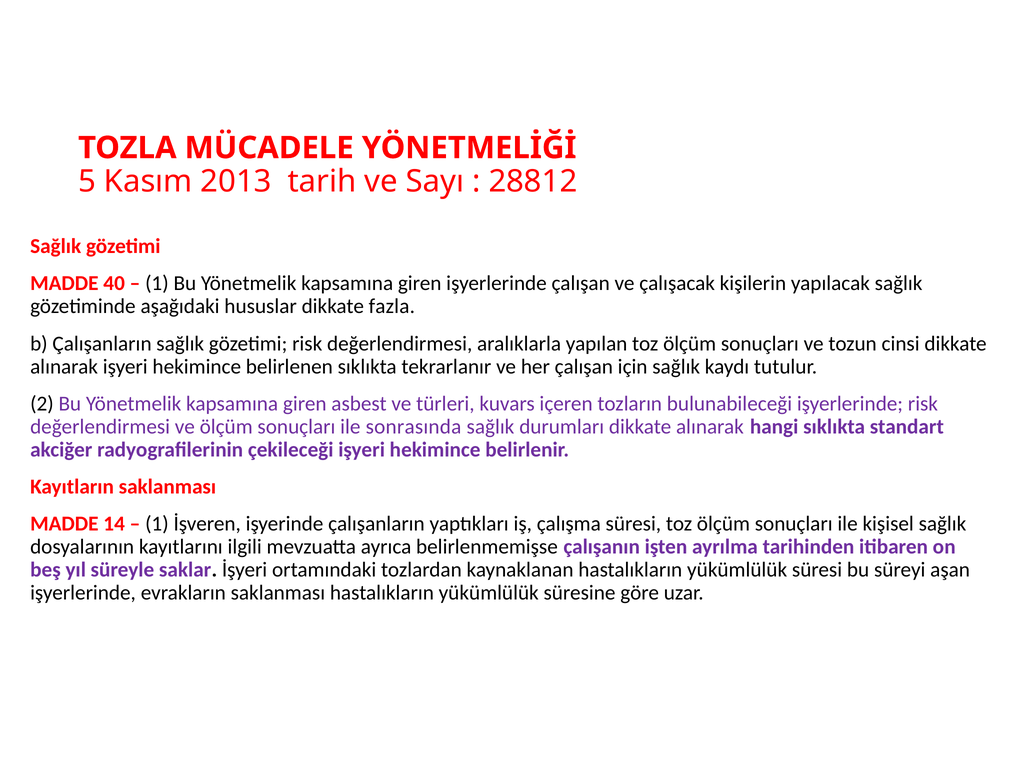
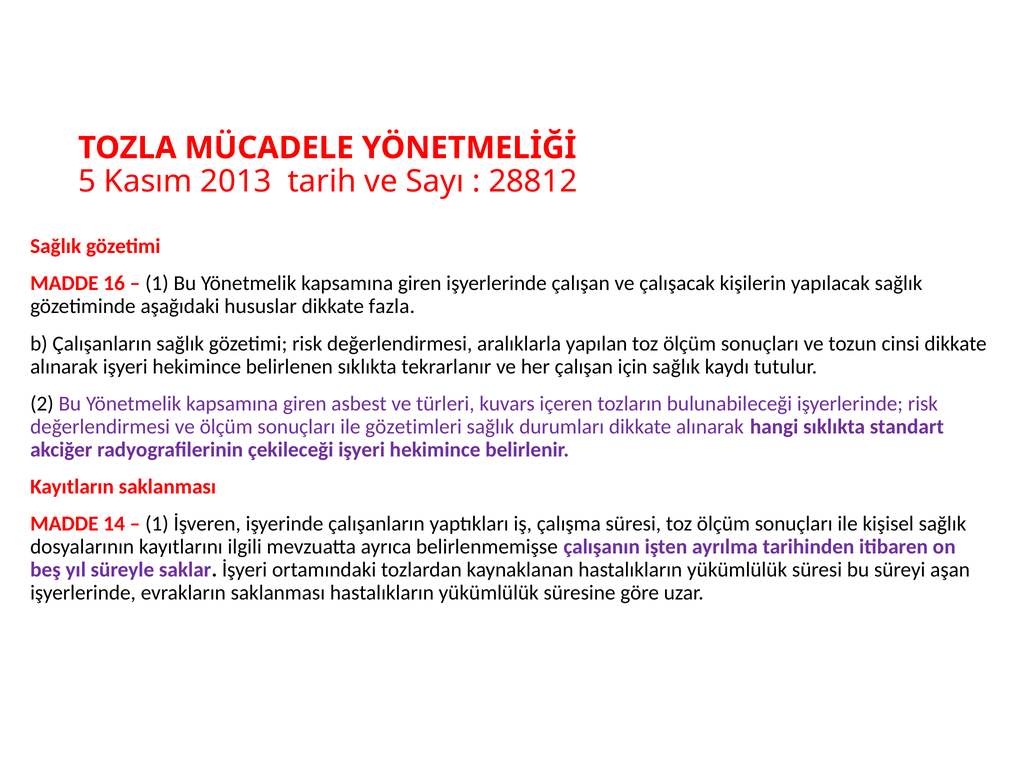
40: 40 -> 16 (114, 283)
sonrasında: sonrasında -> gözetimleri (414, 426)
